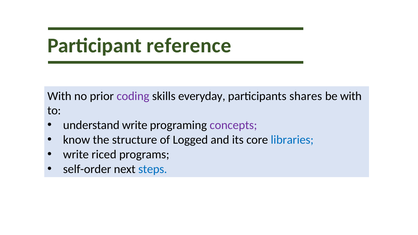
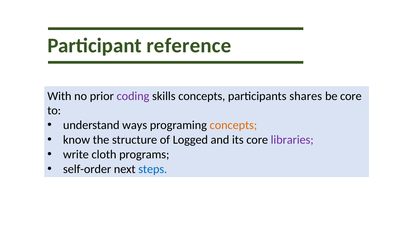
skills everyday: everyday -> concepts (202, 96)
be with: with -> core (351, 96)
understand write: write -> ways (135, 125)
concepts colour: purple -> orange (233, 125)
libraries colour: blue -> purple (292, 140)
riced: riced -> cloth (104, 155)
